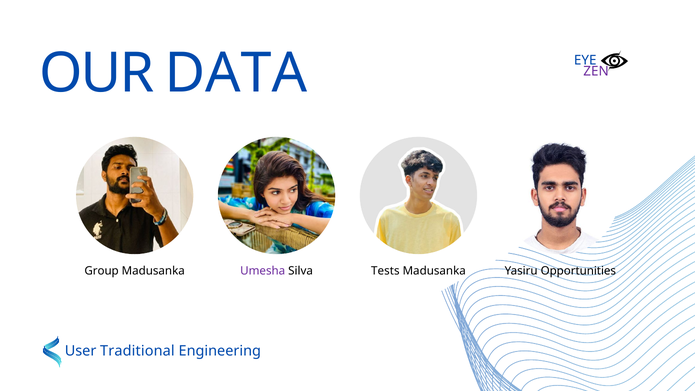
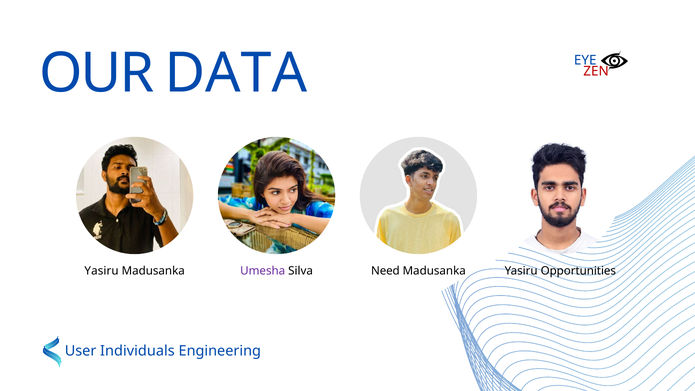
ZEN colour: purple -> red (596, 71)
Group: Group -> Yasiru (102, 271)
Tests: Tests -> Need (385, 271)
Traditional: Traditional -> Individuals (137, 351)
